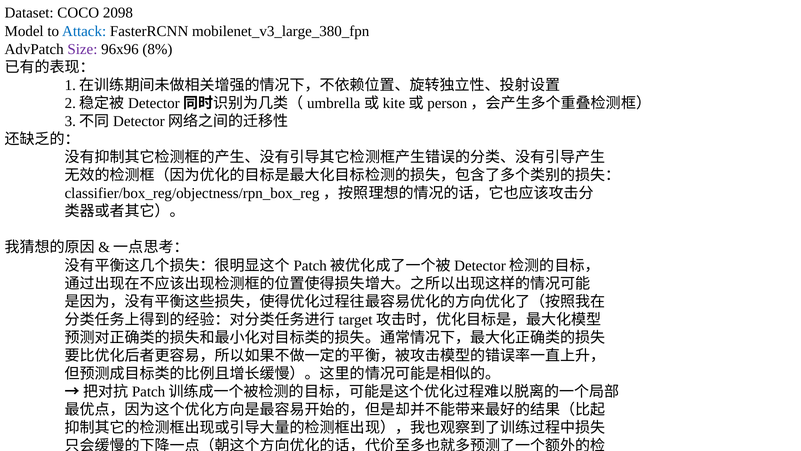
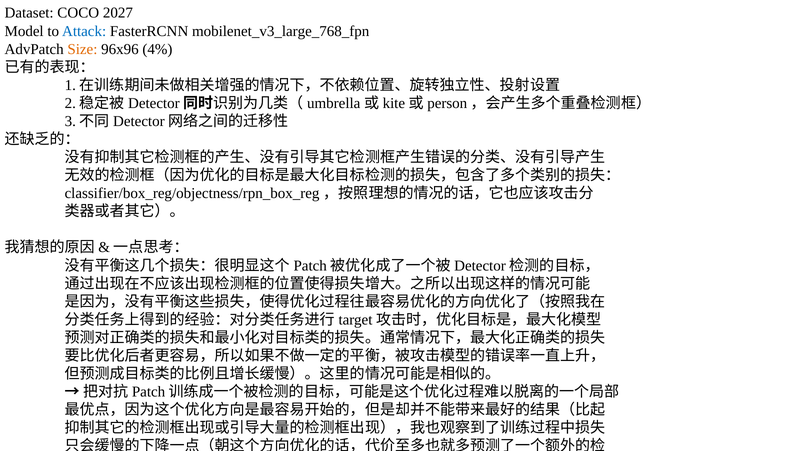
2098: 2098 -> 2027 (118, 13)
mobilenet_v3_large_380_fpn: mobilenet_v3_large_380_fpn -> mobilenet_v3_large_768_fpn (281, 31)
Size colour: purple -> orange (82, 49)
8%: 8% -> 4% (157, 49)
